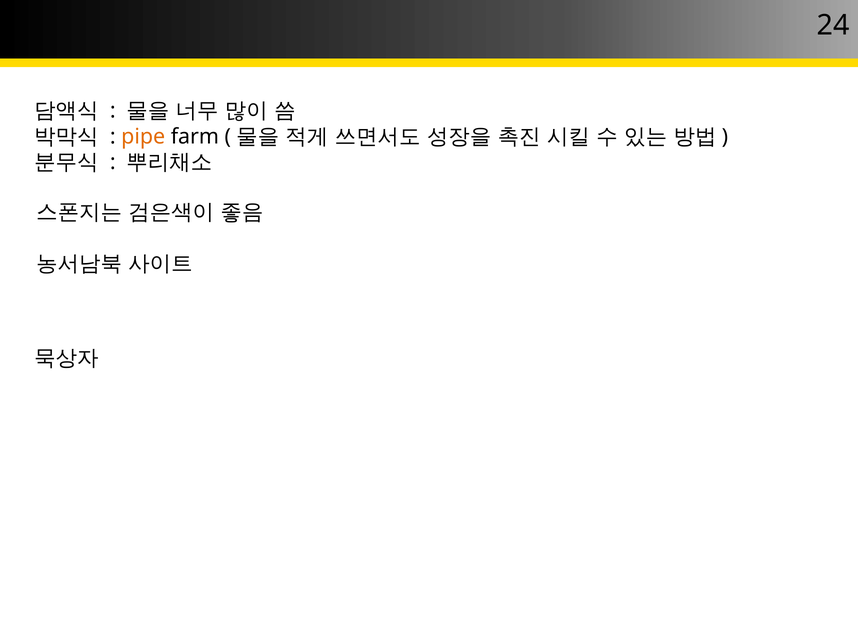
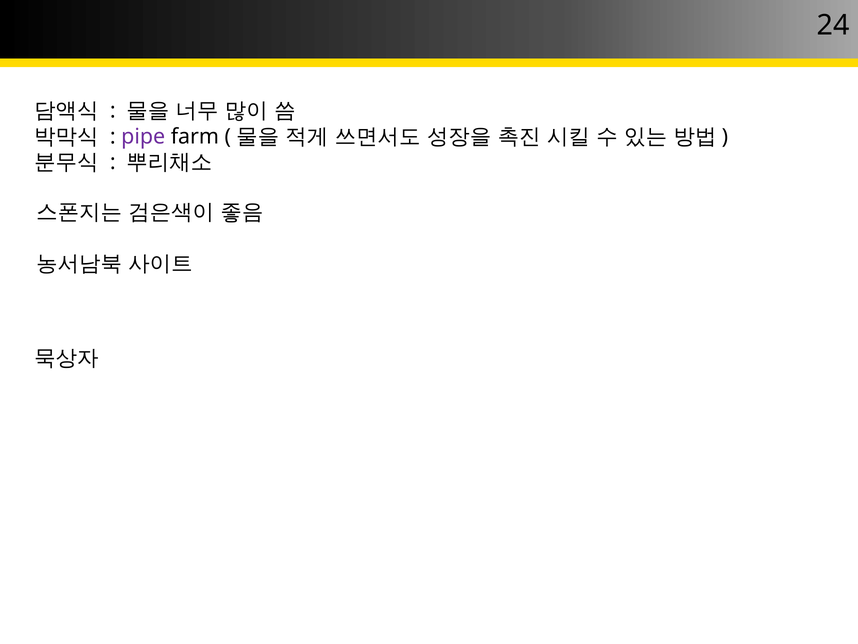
pipe colour: orange -> purple (143, 136)
